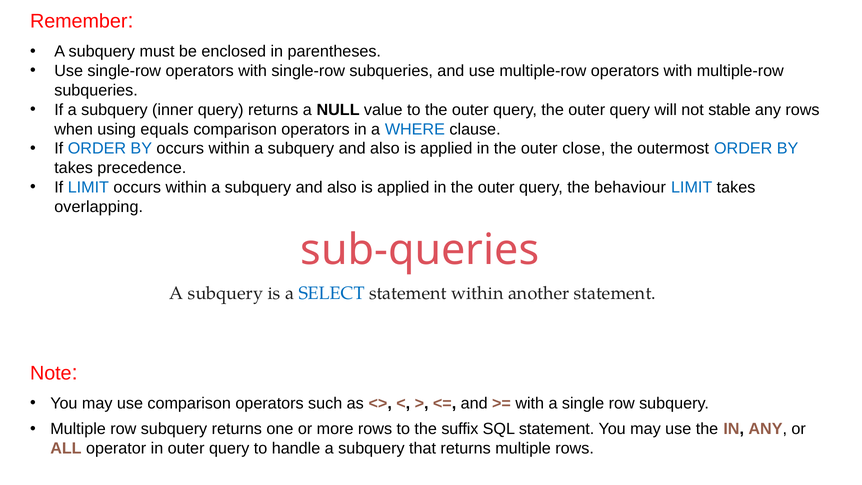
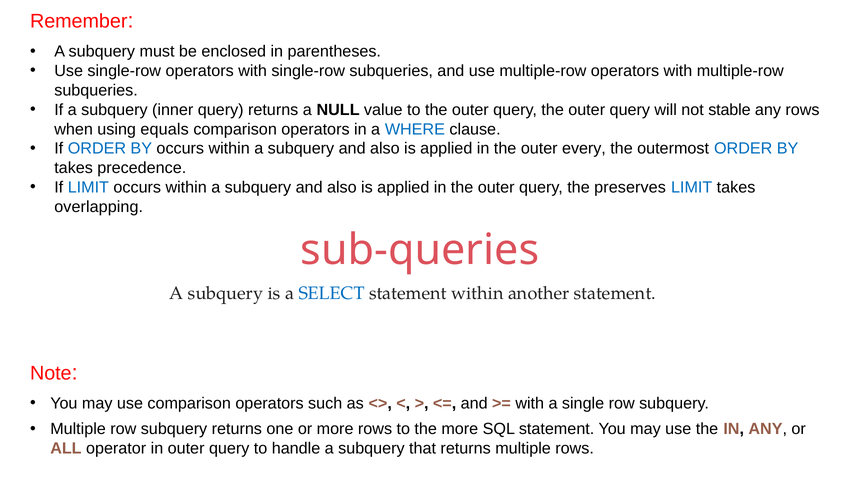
close: close -> every (584, 149)
behaviour: behaviour -> preserves (630, 187)
the suffix: suffix -> more (460, 429)
